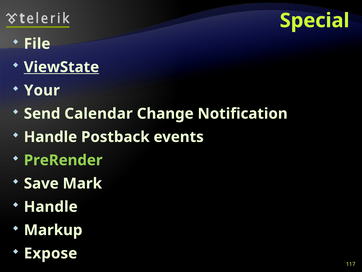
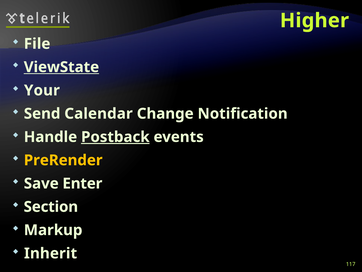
Special: Special -> Higher (314, 21)
Postback underline: none -> present (115, 137)
PreRender colour: light green -> yellow (63, 160)
Mark: Mark -> Enter (82, 183)
Handle: Handle -> Section (51, 206)
Expose: Expose -> Inherit (51, 253)
